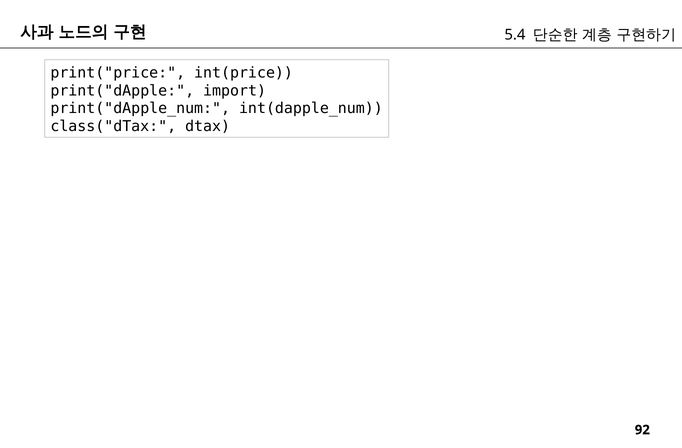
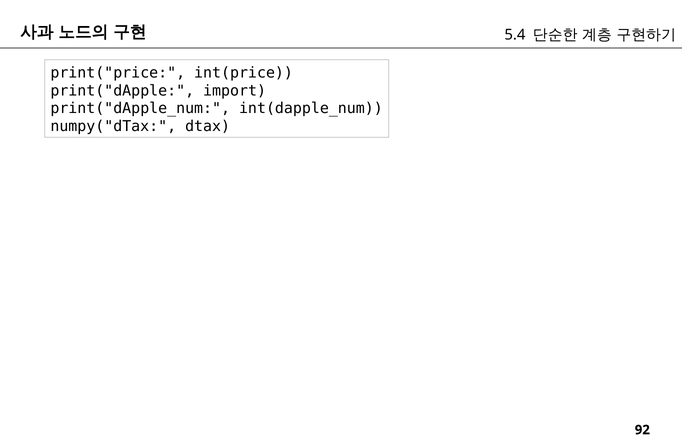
class("dTax: class("dTax -> numpy("dTax (113, 126)
